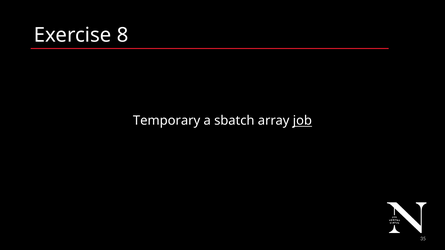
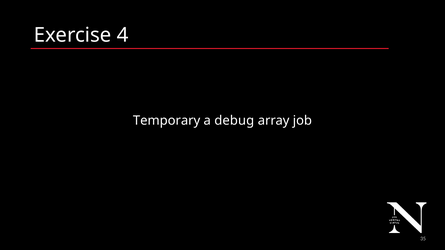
8: 8 -> 4 (123, 35)
sbatch: sbatch -> debug (234, 121)
job underline: present -> none (302, 121)
